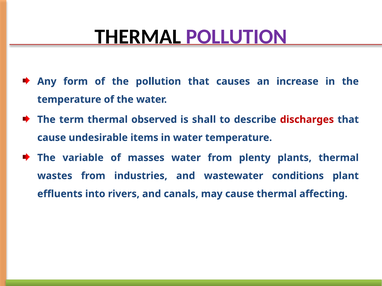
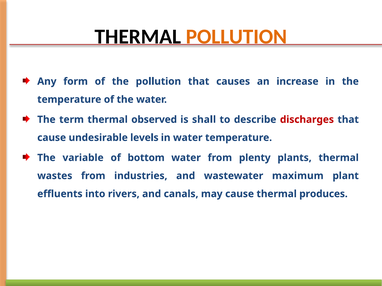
POLLUTION colour: purple -> orange (237, 37)
items: items -> levels (144, 138)
masses: masses -> bottom (146, 158)
conditions: conditions -> maximum (298, 176)
affecting: affecting -> produces (323, 194)
